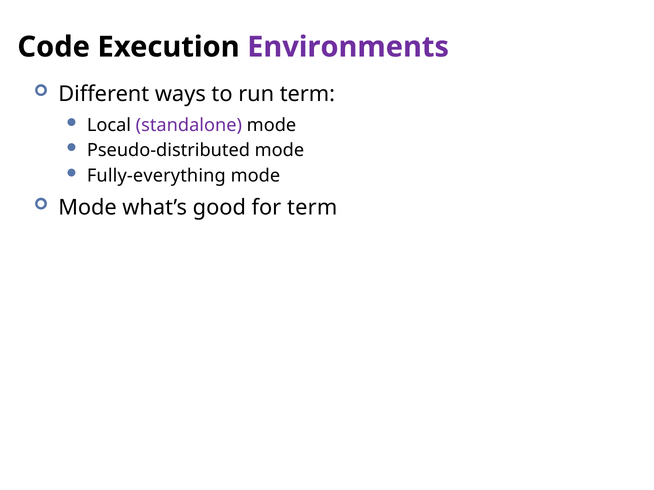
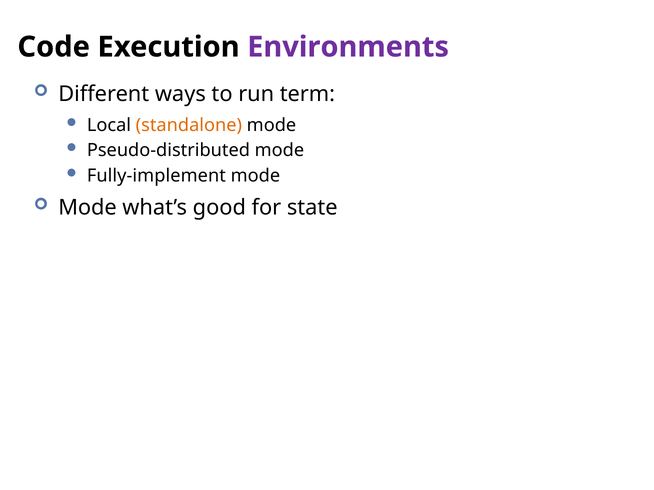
standalone colour: purple -> orange (189, 125)
Fully-everything: Fully-everything -> Fully-implement (156, 176)
for term: term -> state (312, 208)
